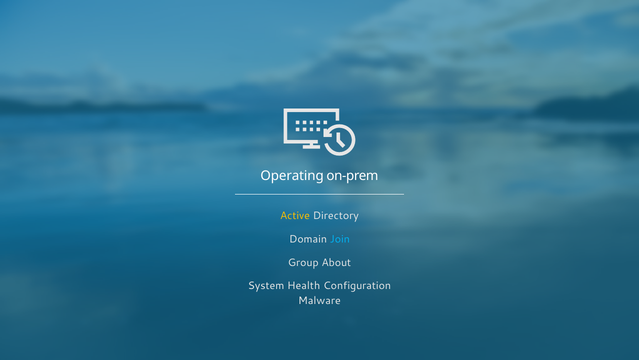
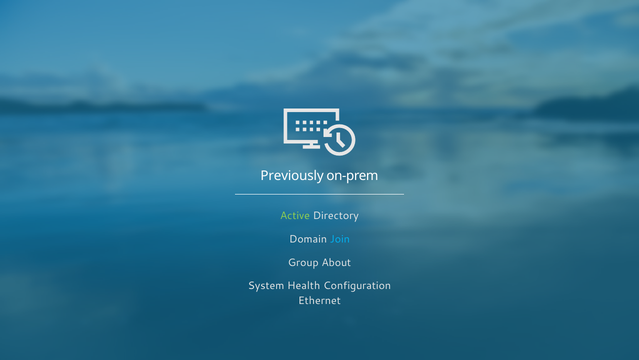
Operating: Operating -> Previously (292, 175)
Active colour: yellow -> light green (295, 216)
Malware: Malware -> Ethernet (319, 300)
